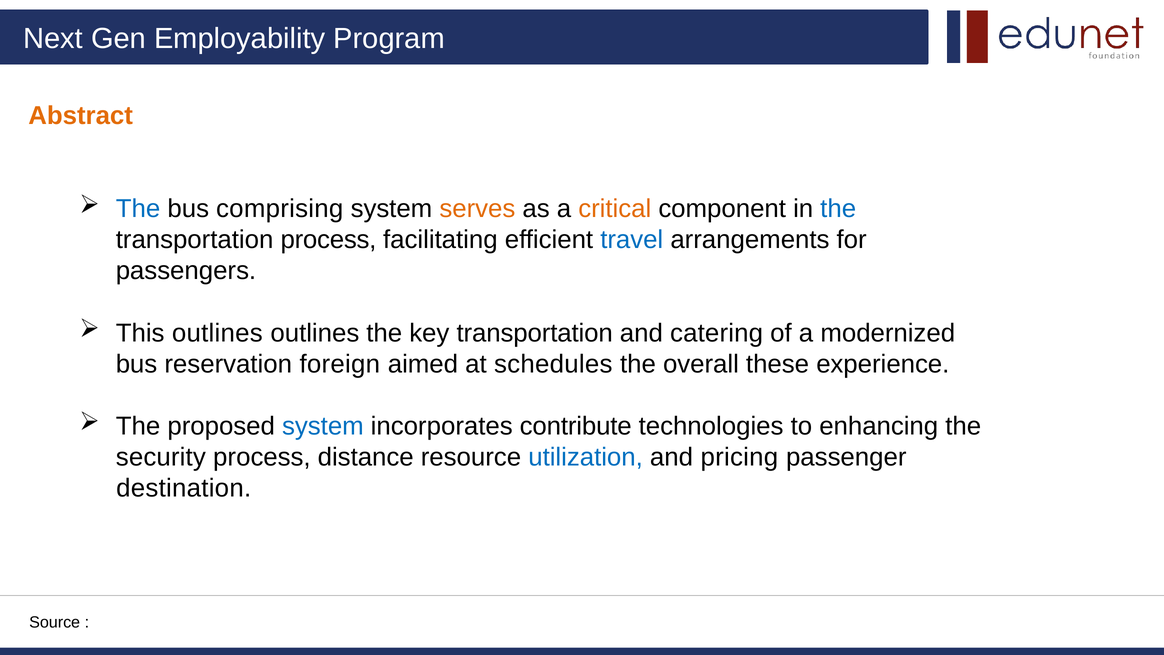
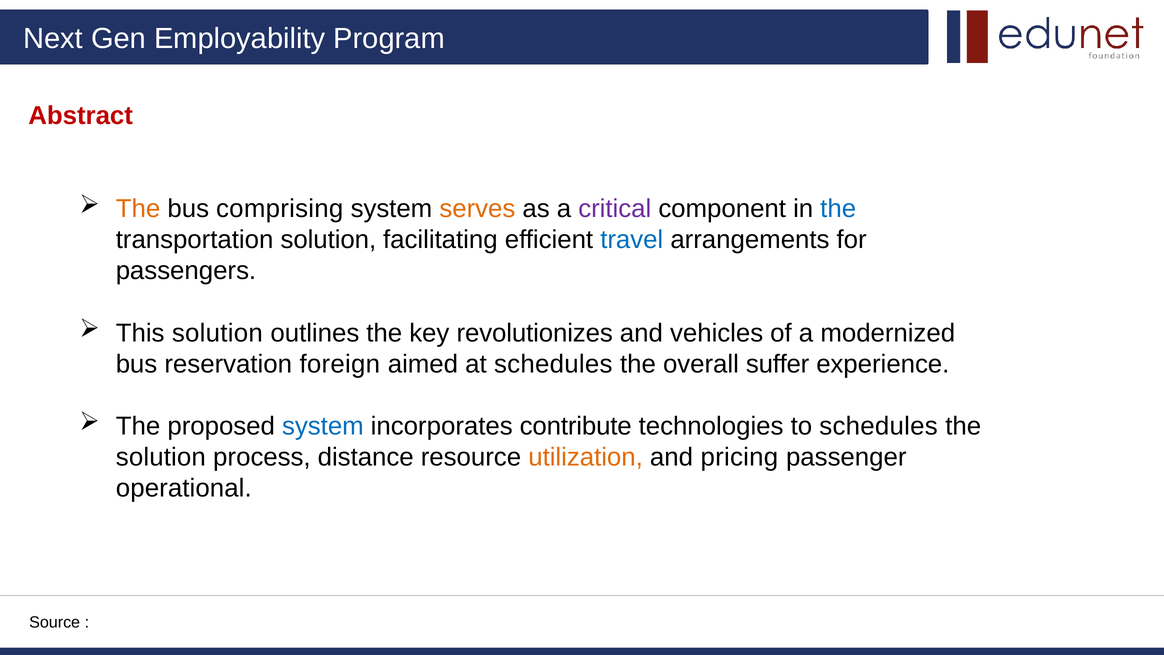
Abstract colour: orange -> red (81, 116)
The colour: blue -> orange (138, 209)
critical colour: orange -> purple (615, 209)
transportation process: process -> solution (328, 240)
This outlines: outlines -> solution (217, 333)
key transportation: transportation -> revolutionizes (535, 333)
catering: catering -> vehicles (717, 333)
these: these -> suffer (778, 364)
to enhancing: enhancing -> schedules (879, 426)
security: security -> solution (161, 457)
utilization colour: blue -> orange (586, 457)
destination: destination -> operational (184, 488)
